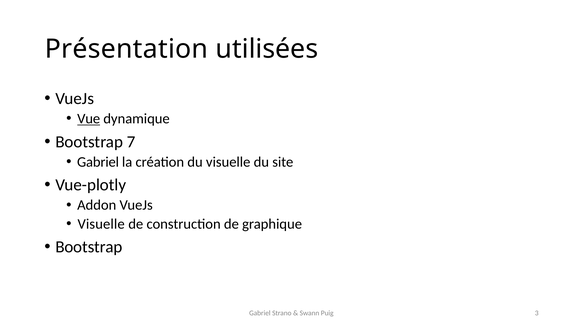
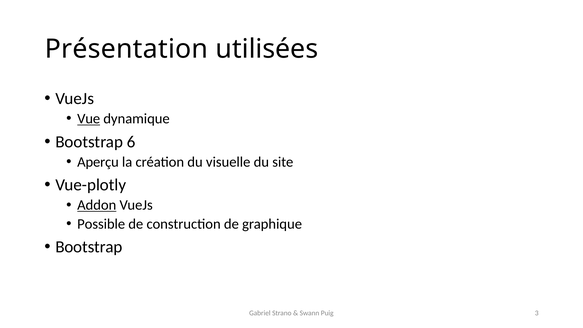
7: 7 -> 6 (131, 142)
Gabriel: Gabriel -> Aperçu (98, 162)
Addon underline: none -> present (97, 205)
Visuelle: Visuelle -> Possible (101, 224)
